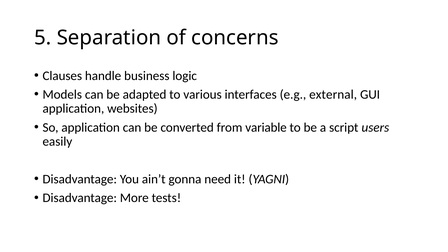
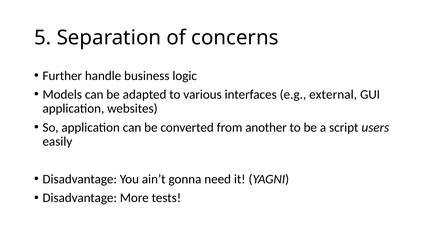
Clauses: Clauses -> Further (62, 76)
variable: variable -> another (266, 127)
